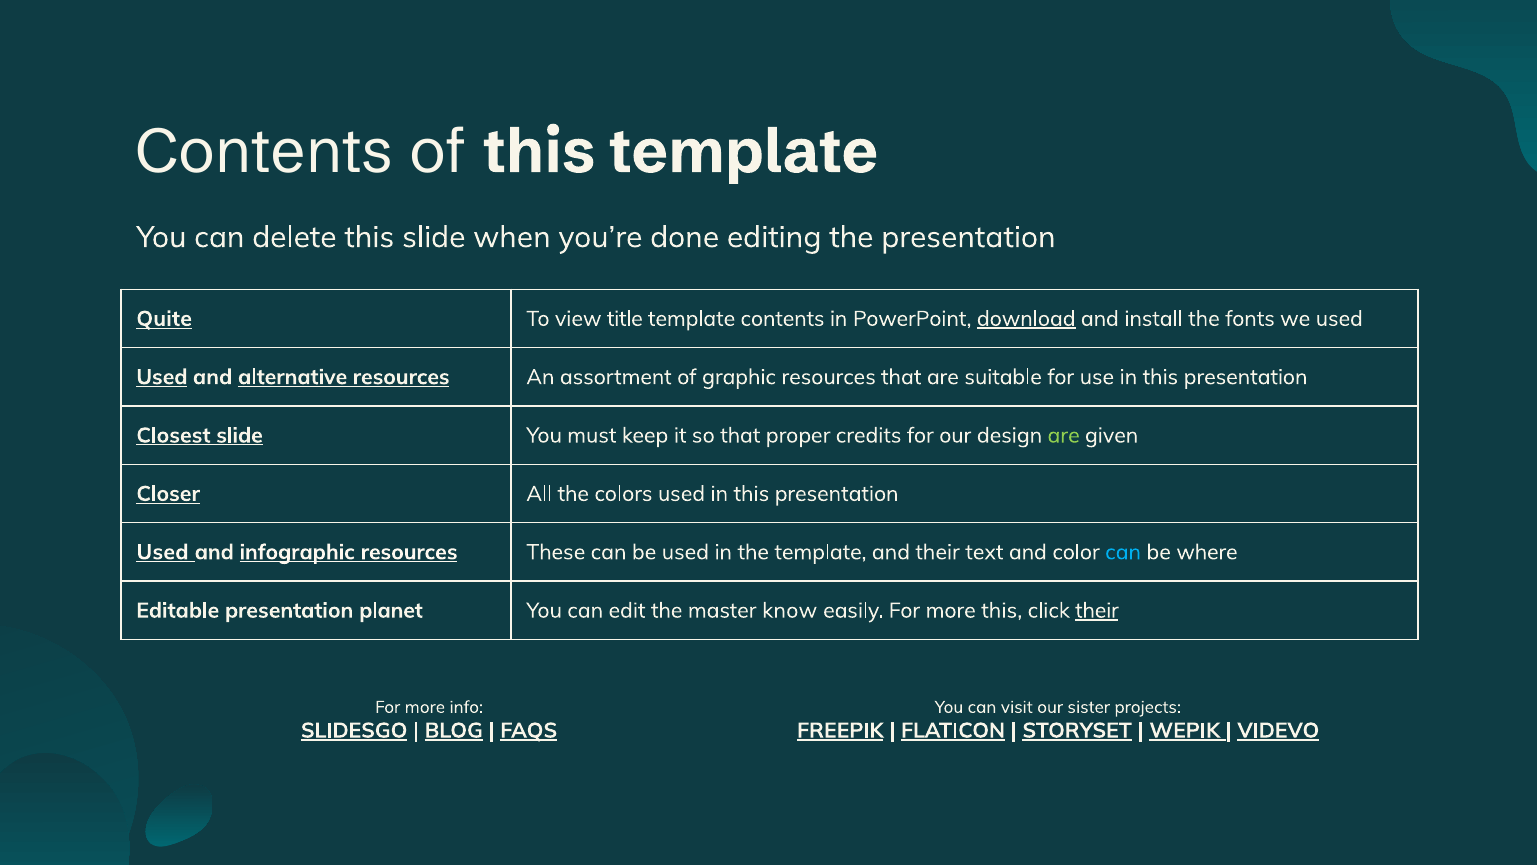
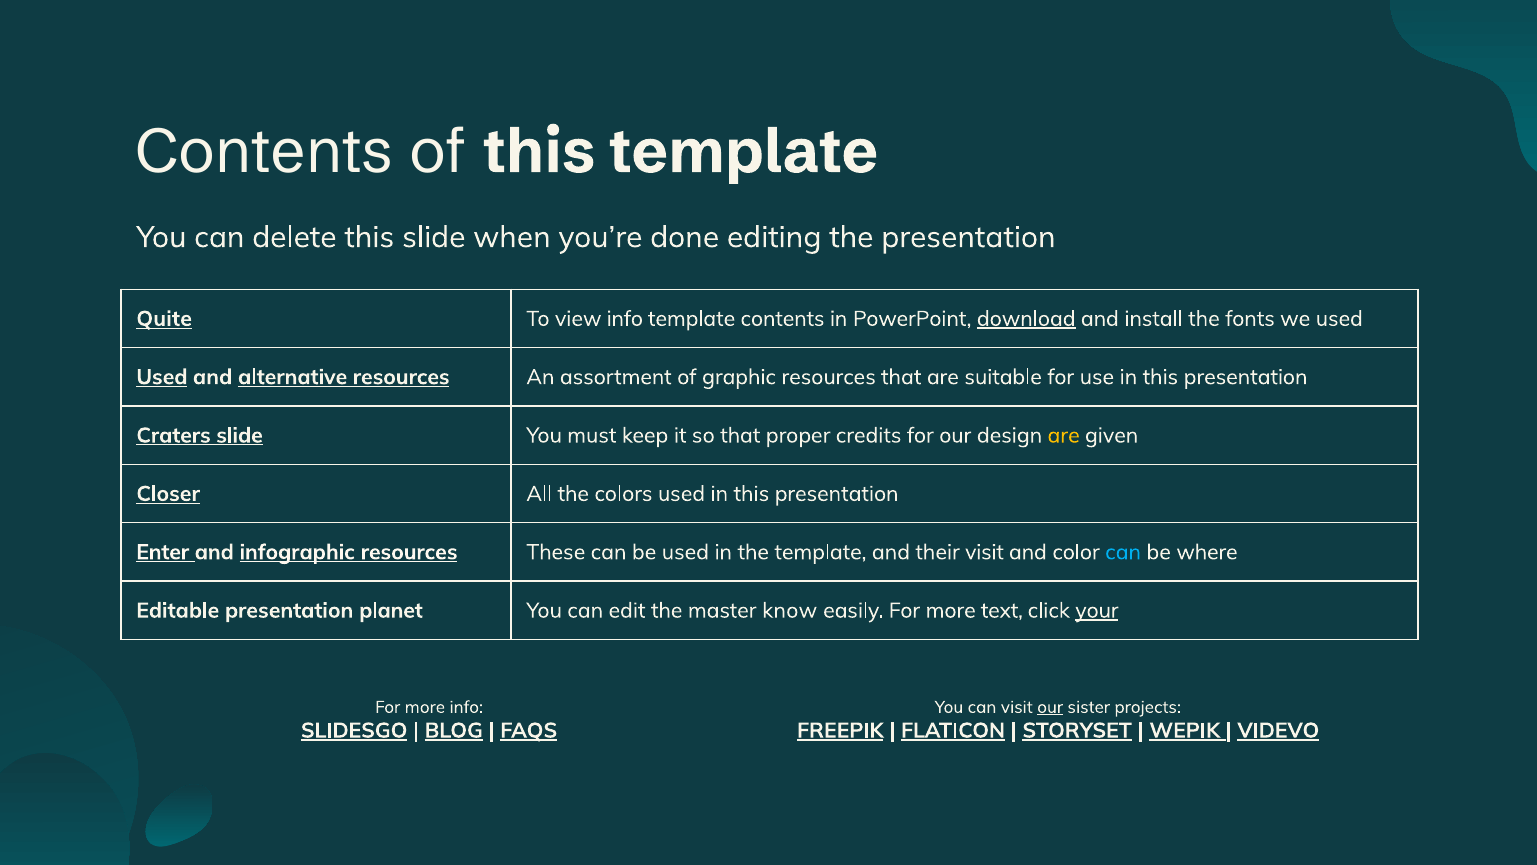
view title: title -> info (625, 319)
Closest: Closest -> Craters (174, 435)
are colour: light green -> yellow (1064, 435)
Used: Used -> Enter (163, 552)
their text: text -> visit (984, 552)
more this: this -> text (1002, 610)
click their: their -> your (1097, 610)
our underline: none -> present (1050, 707)
